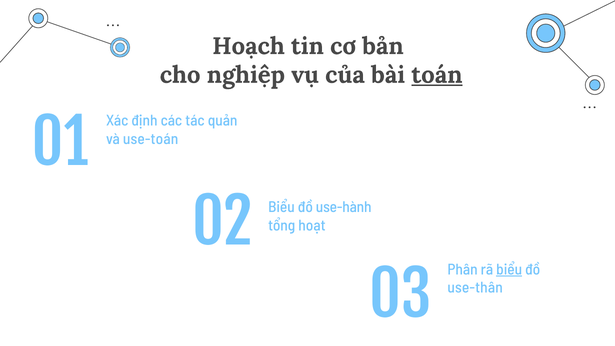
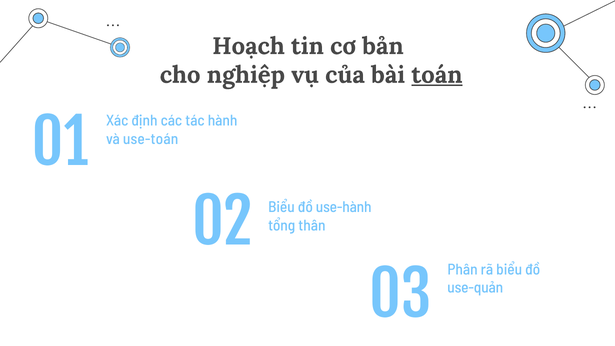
quản: quản -> hành (223, 120)
hoạt: hoạt -> thân (312, 226)
biểu underline: present -> none (509, 269)
use-thân: use-thân -> use-quản (475, 288)
